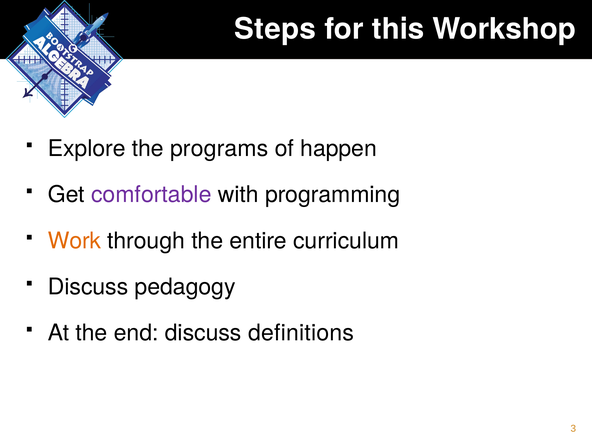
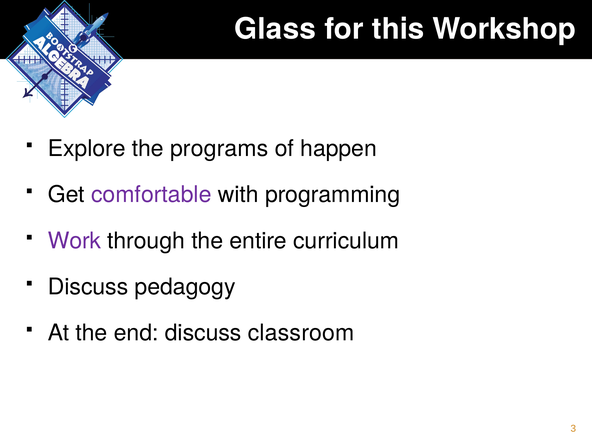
Steps: Steps -> Glass (275, 29)
Work colour: orange -> purple (74, 241)
definitions: definitions -> classroom (301, 333)
